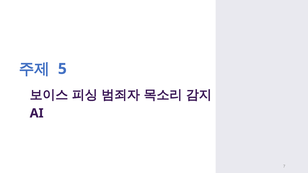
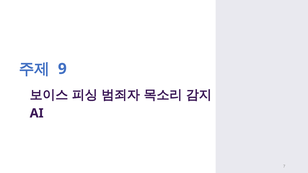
5: 5 -> 9 (62, 69)
